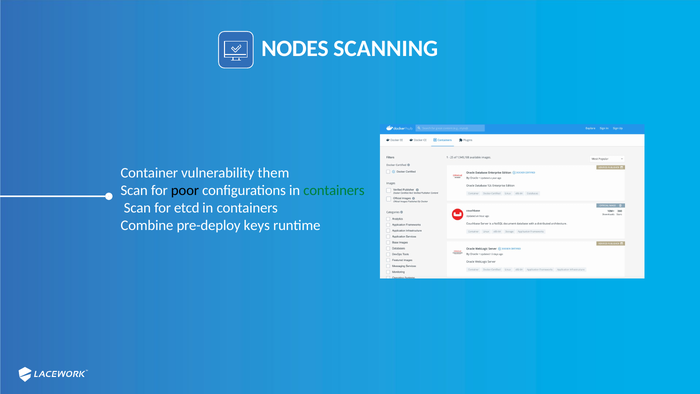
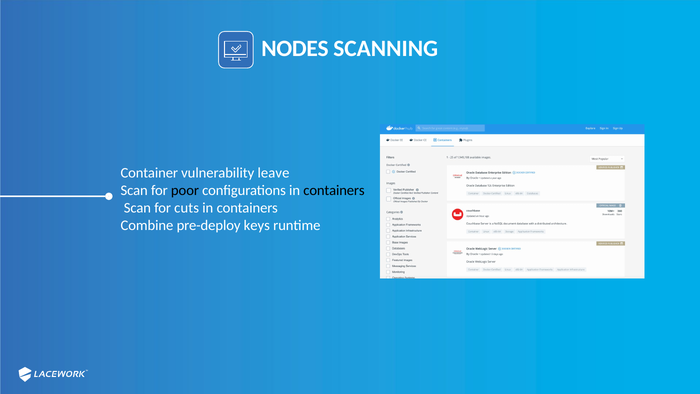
them: them -> leave (273, 173)
containers colour: green -> black (334, 190)
etcd: etcd -> cuts (187, 208)
